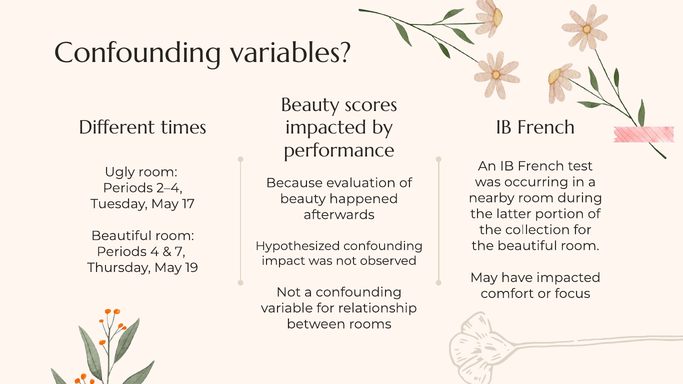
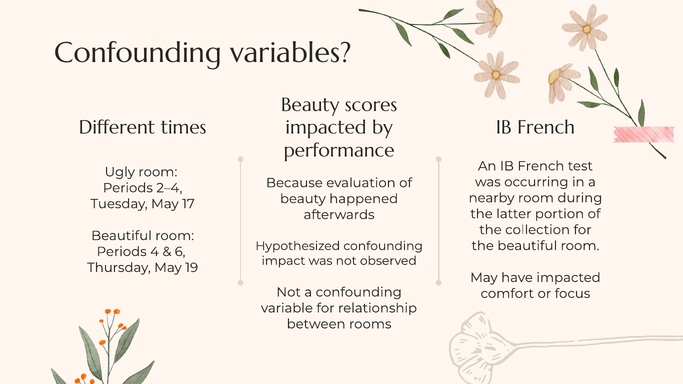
7: 7 -> 6 (180, 252)
